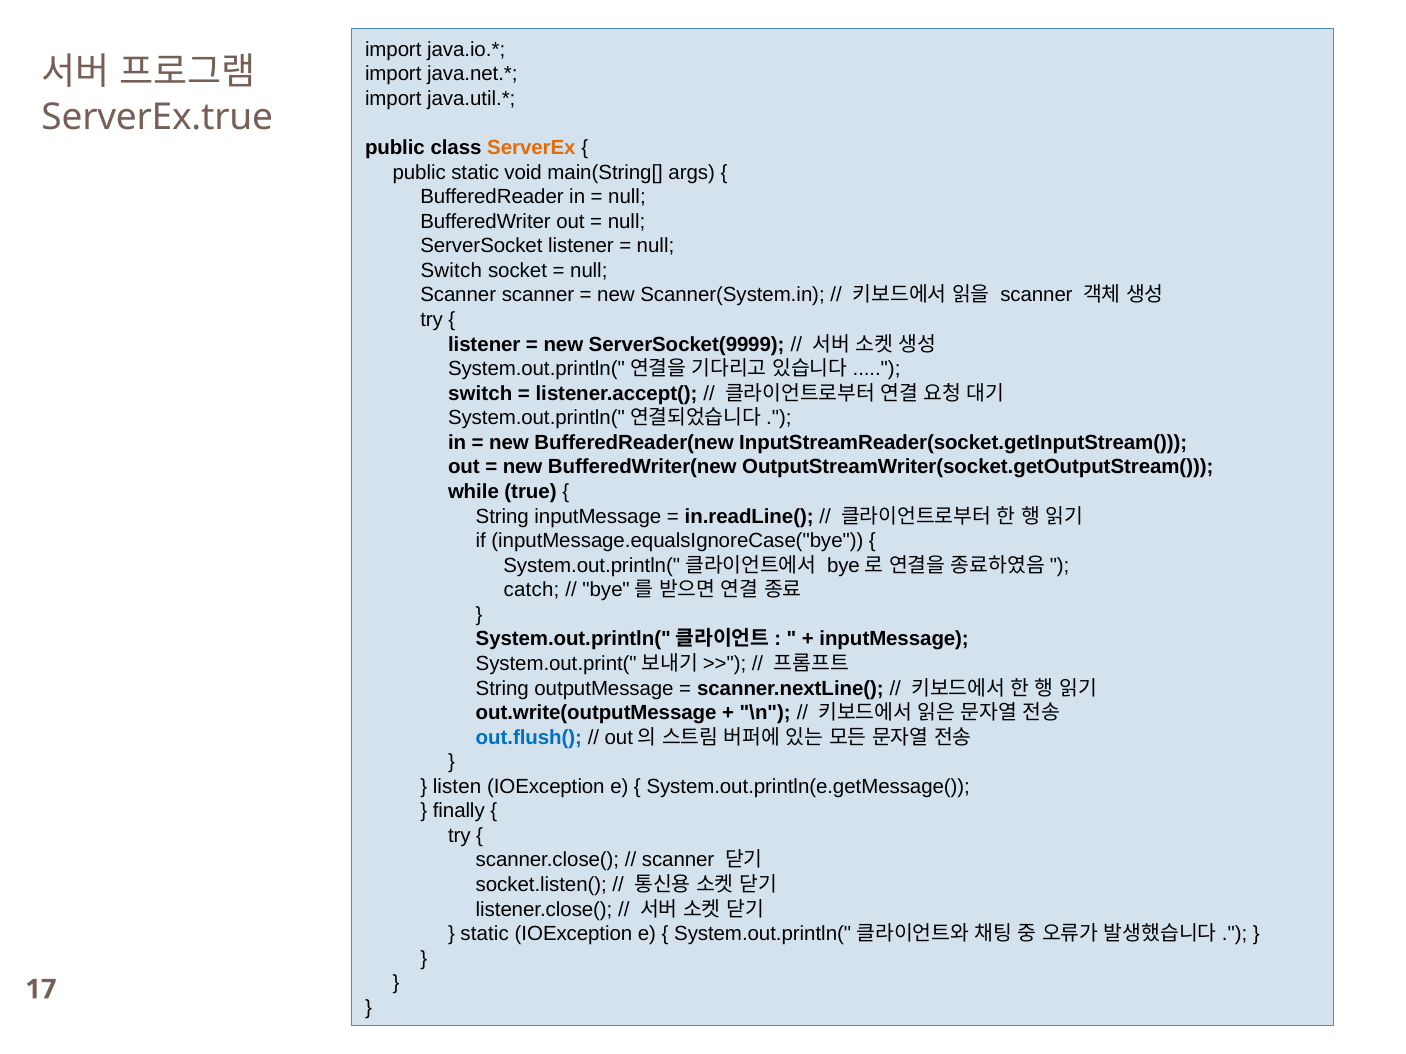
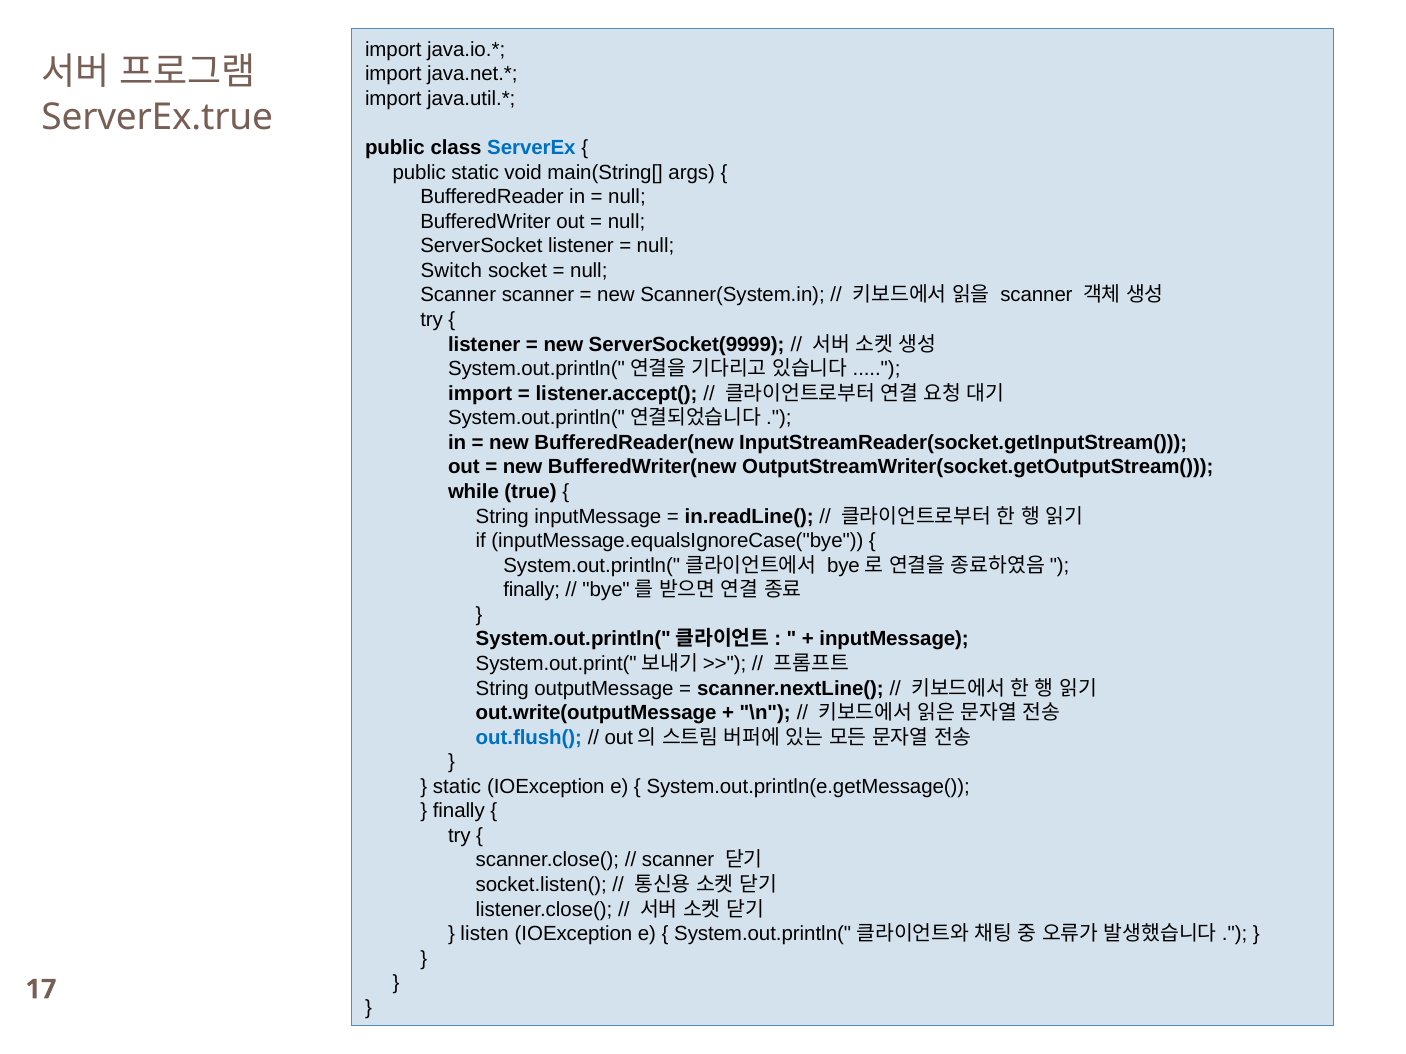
ServerEx colour: orange -> blue (531, 148)
switch: switch -> import (480, 394)
catch: catch -> finally (532, 590)
listen: listen -> static (457, 787)
static: static -> listen (485, 934)
